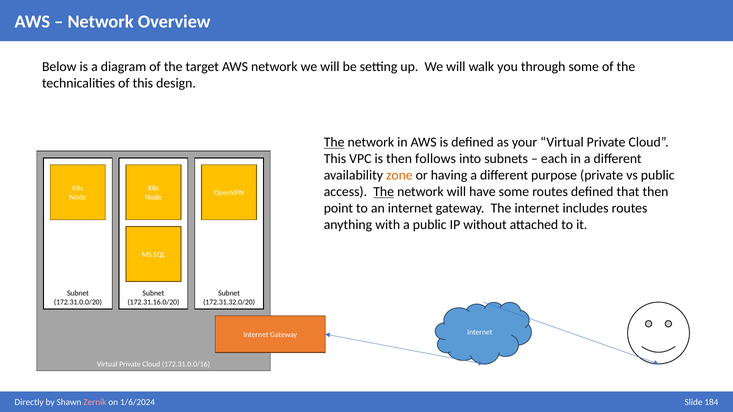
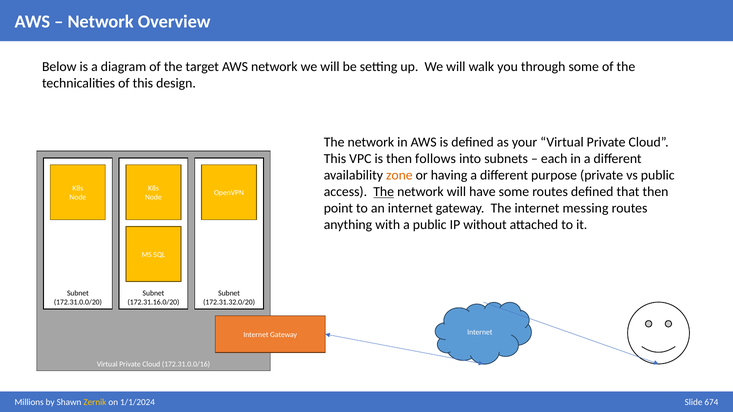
The underline: present -> none (334, 142)
includes: includes -> messing (586, 208)
Directly: Directly -> Millions (29, 402)
Zernik colour: pink -> yellow (95, 402)
1/6/2024: 1/6/2024 -> 1/1/2024 (138, 402)
184: 184 -> 674 (711, 402)
